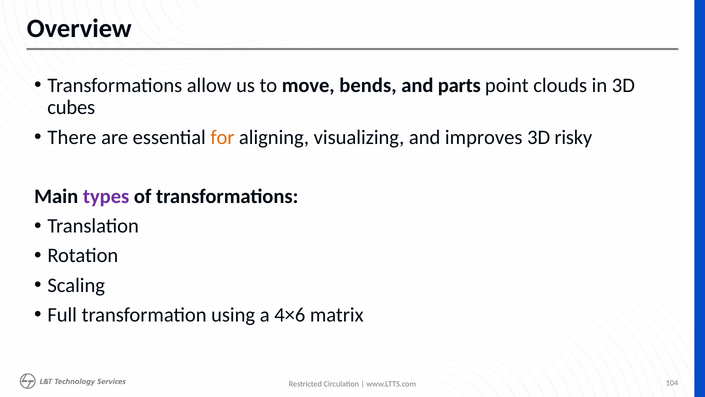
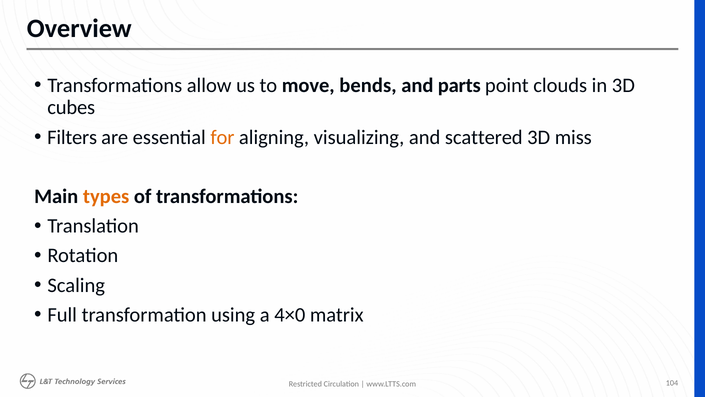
There: There -> Filters (72, 137)
improves: improves -> scattered (484, 137)
risky: risky -> miss (573, 137)
types colour: purple -> orange (106, 196)
4×6: 4×6 -> 4×0 (290, 314)
